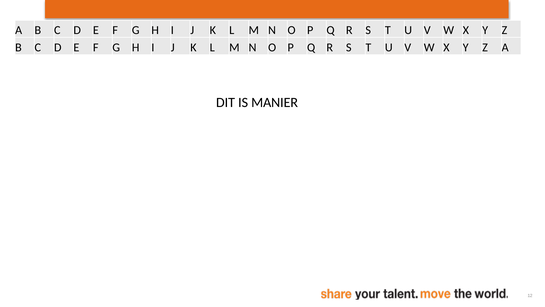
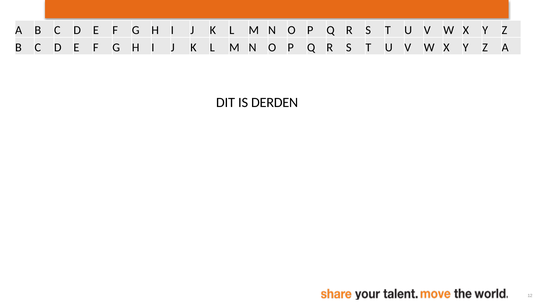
MANIER: MANIER -> DERDEN (275, 102)
